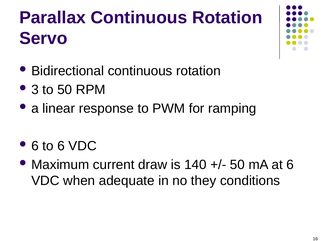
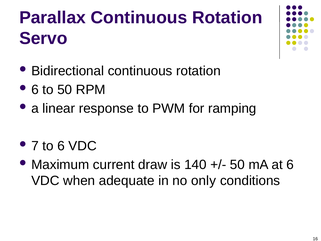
3: 3 -> 6 (35, 90)
6: 6 -> 7 (35, 146)
they: they -> only (204, 181)
